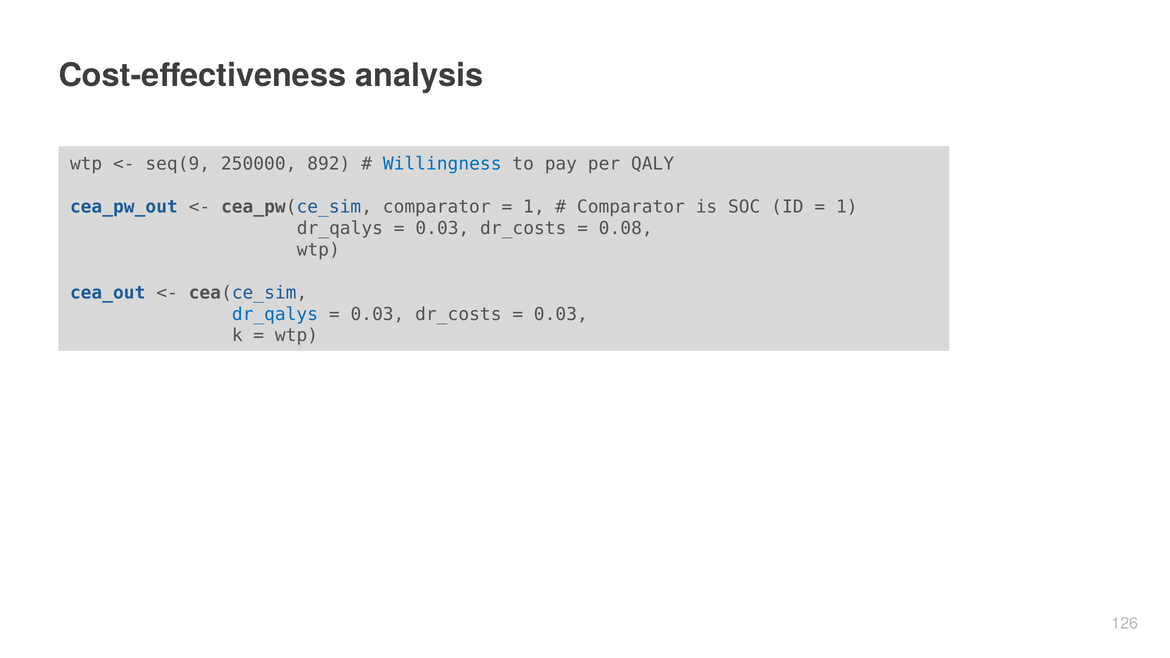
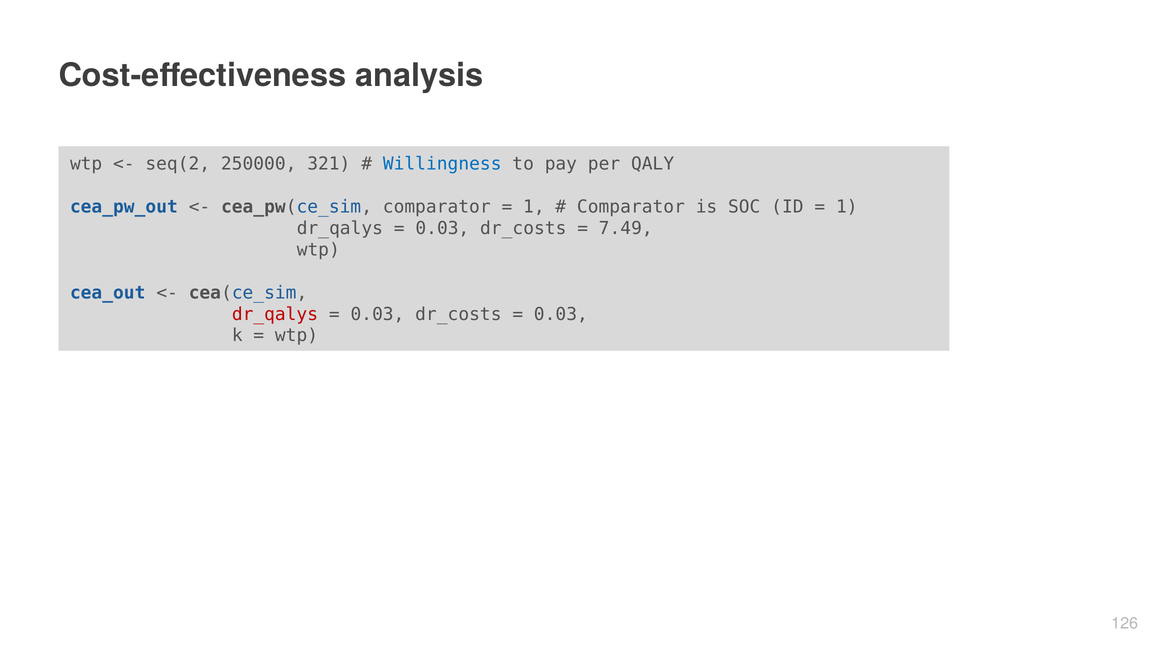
seq(9: seq(9 -> seq(2 (178, 164)
892: 892 -> 321 (329, 164)
0.08: 0.08 -> 7.49 (626, 228)
dr_qalys colour: blue -> red (275, 314)
